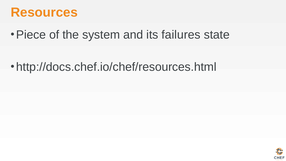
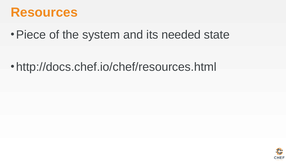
failures: failures -> needed (181, 35)
